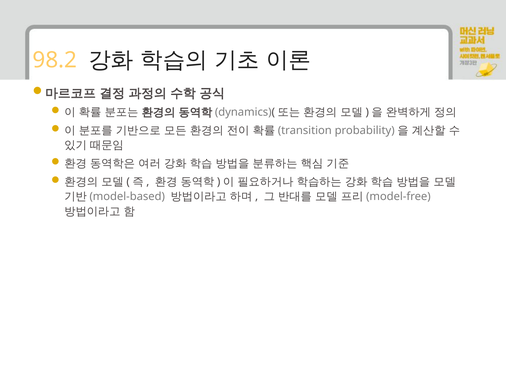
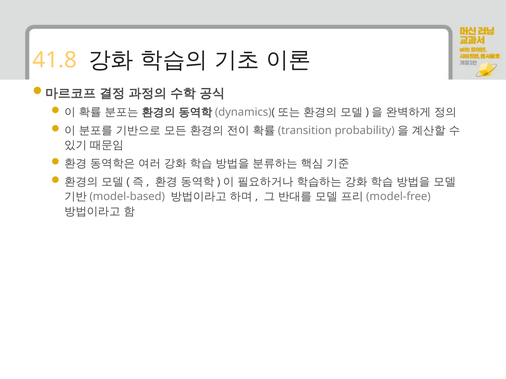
98.2: 98.2 -> 41.8 (55, 60)
